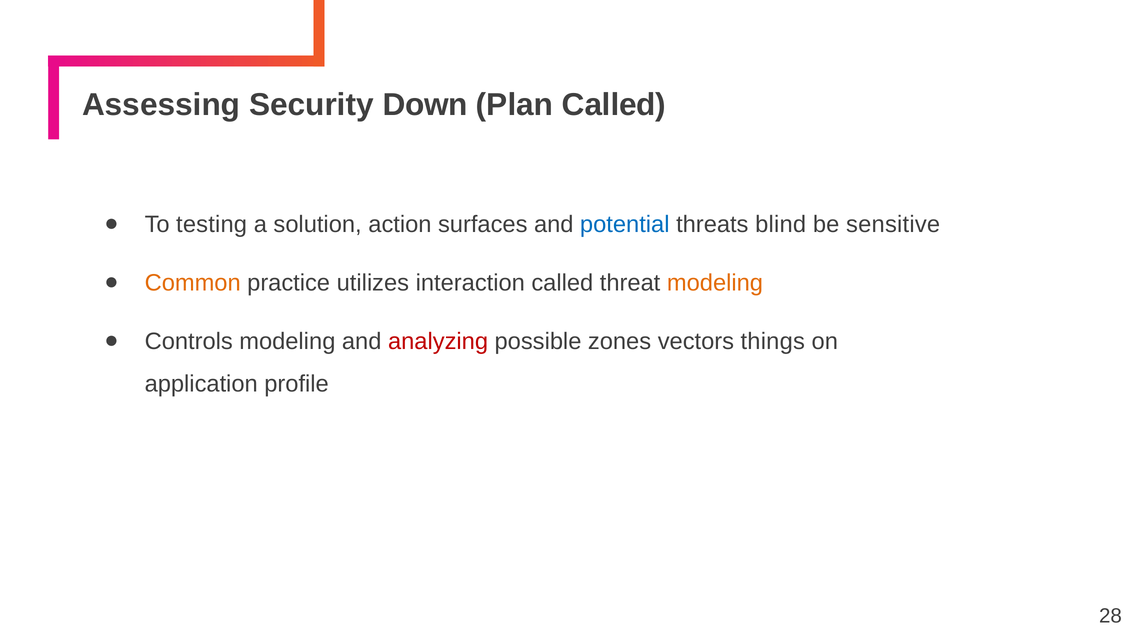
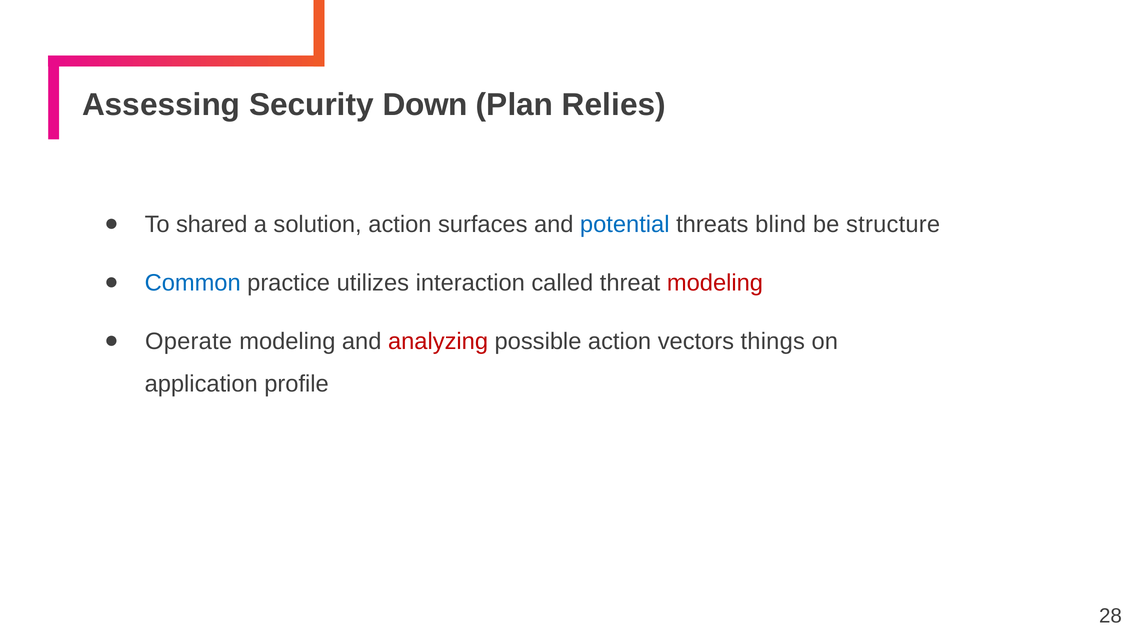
Plan Called: Called -> Relies (614, 105)
testing: testing -> shared (212, 225)
sensitive: sensitive -> structure (893, 225)
Common colour: orange -> blue (193, 283)
modeling colour: orange -> red (715, 283)
Controls: Controls -> Operate (189, 341)
possible zones: zones -> action (620, 341)
